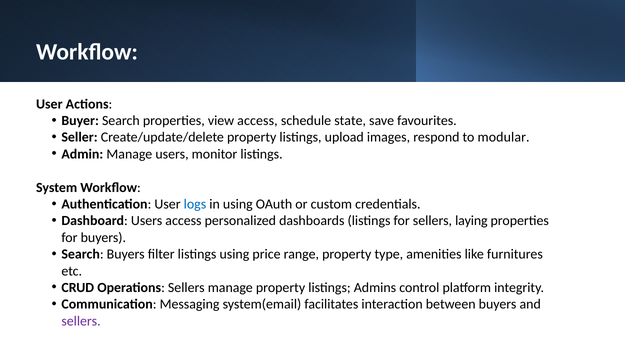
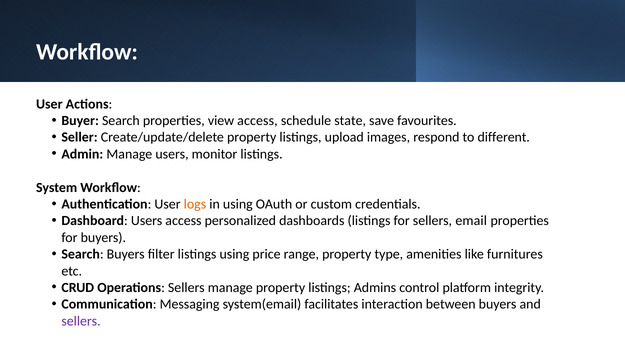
modular: modular -> different (504, 137)
logs colour: blue -> orange (195, 204)
laying: laying -> email (471, 221)
